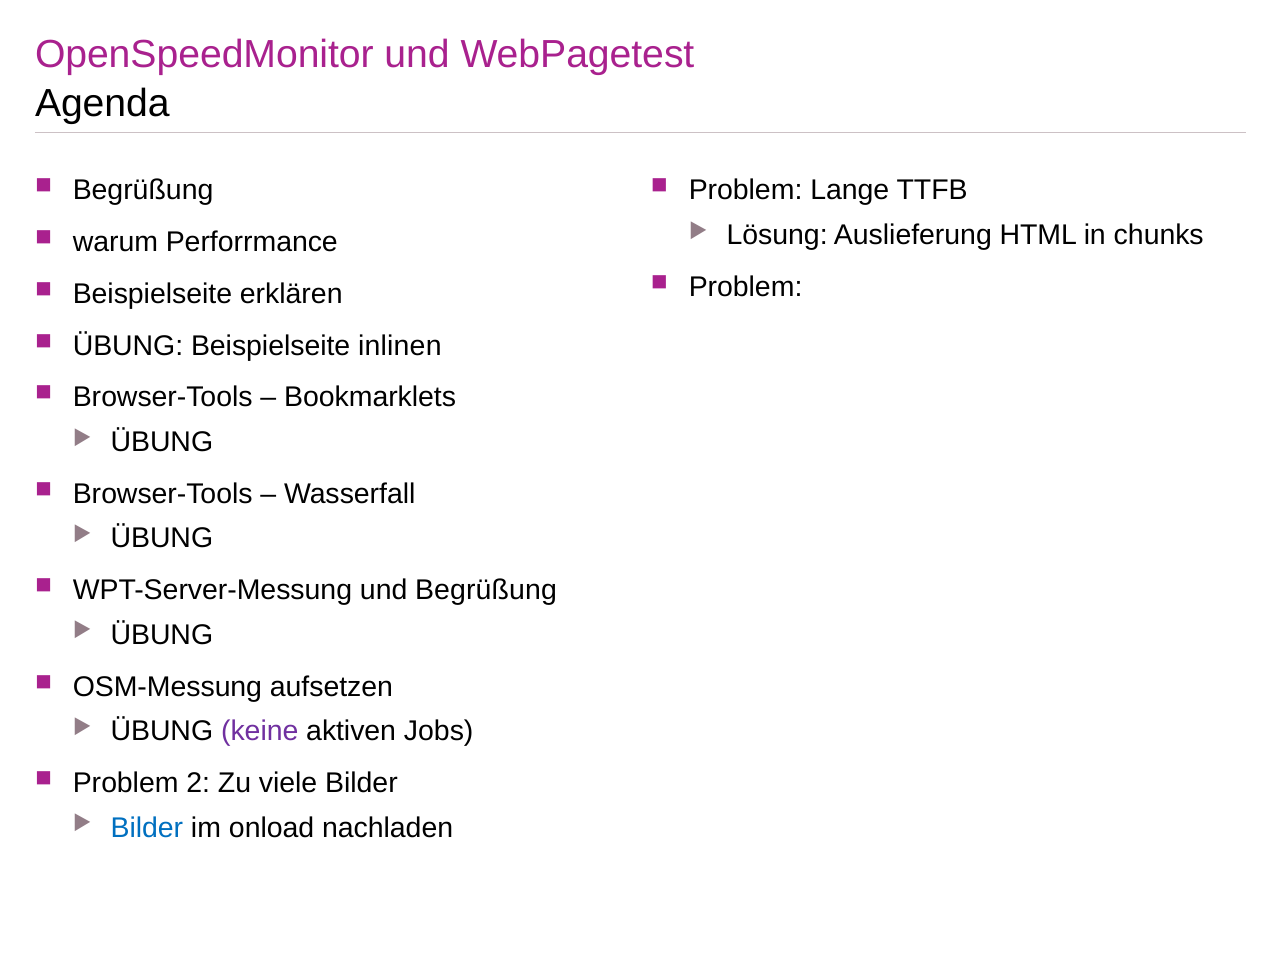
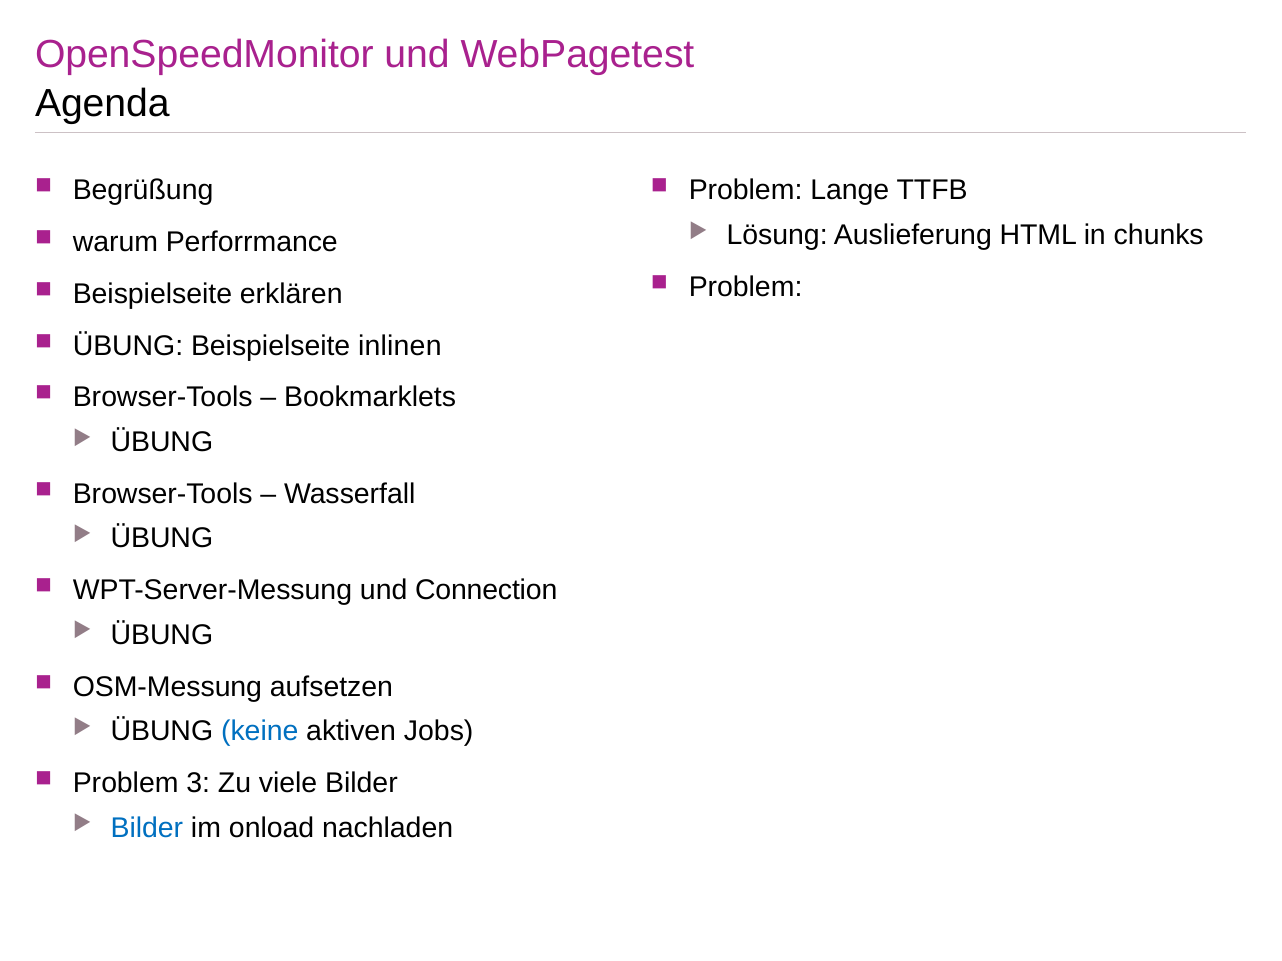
und Begrüßung: Begrüßung -> Connection (486, 591)
keine colour: purple -> blue (260, 732)
2: 2 -> 3 (198, 783)
